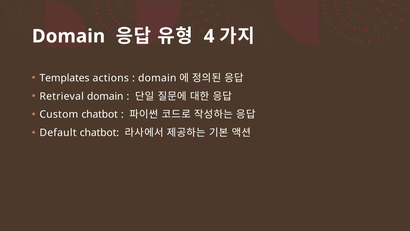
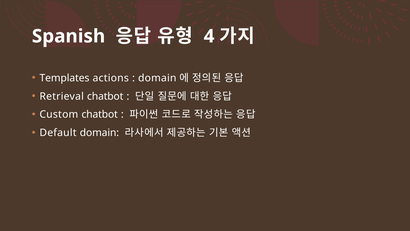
Domain: Domain -> Spanish (69, 36)
Retrieval domain: domain -> chatbot (105, 96)
Default chatbot: chatbot -> domain (99, 133)
